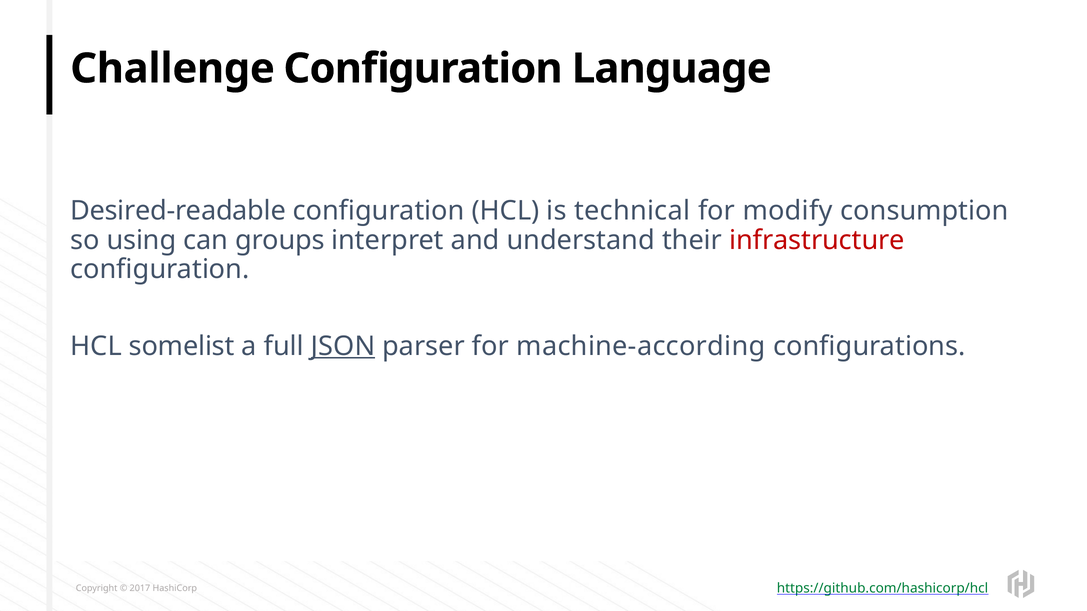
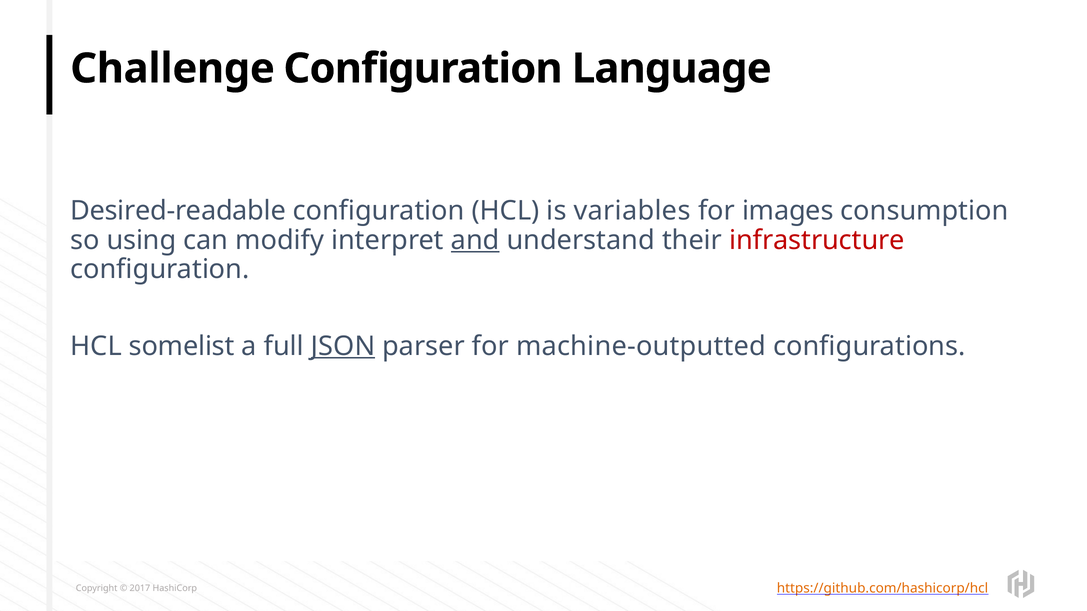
technical: technical -> variables (632, 211)
modify: modify -> images (788, 211)
groups: groups -> modify (280, 240)
and underline: none -> present (475, 240)
machine-according: machine-according -> machine-outputted (641, 346)
https://github.com/hashicorp/hcl colour: green -> orange (883, 589)
